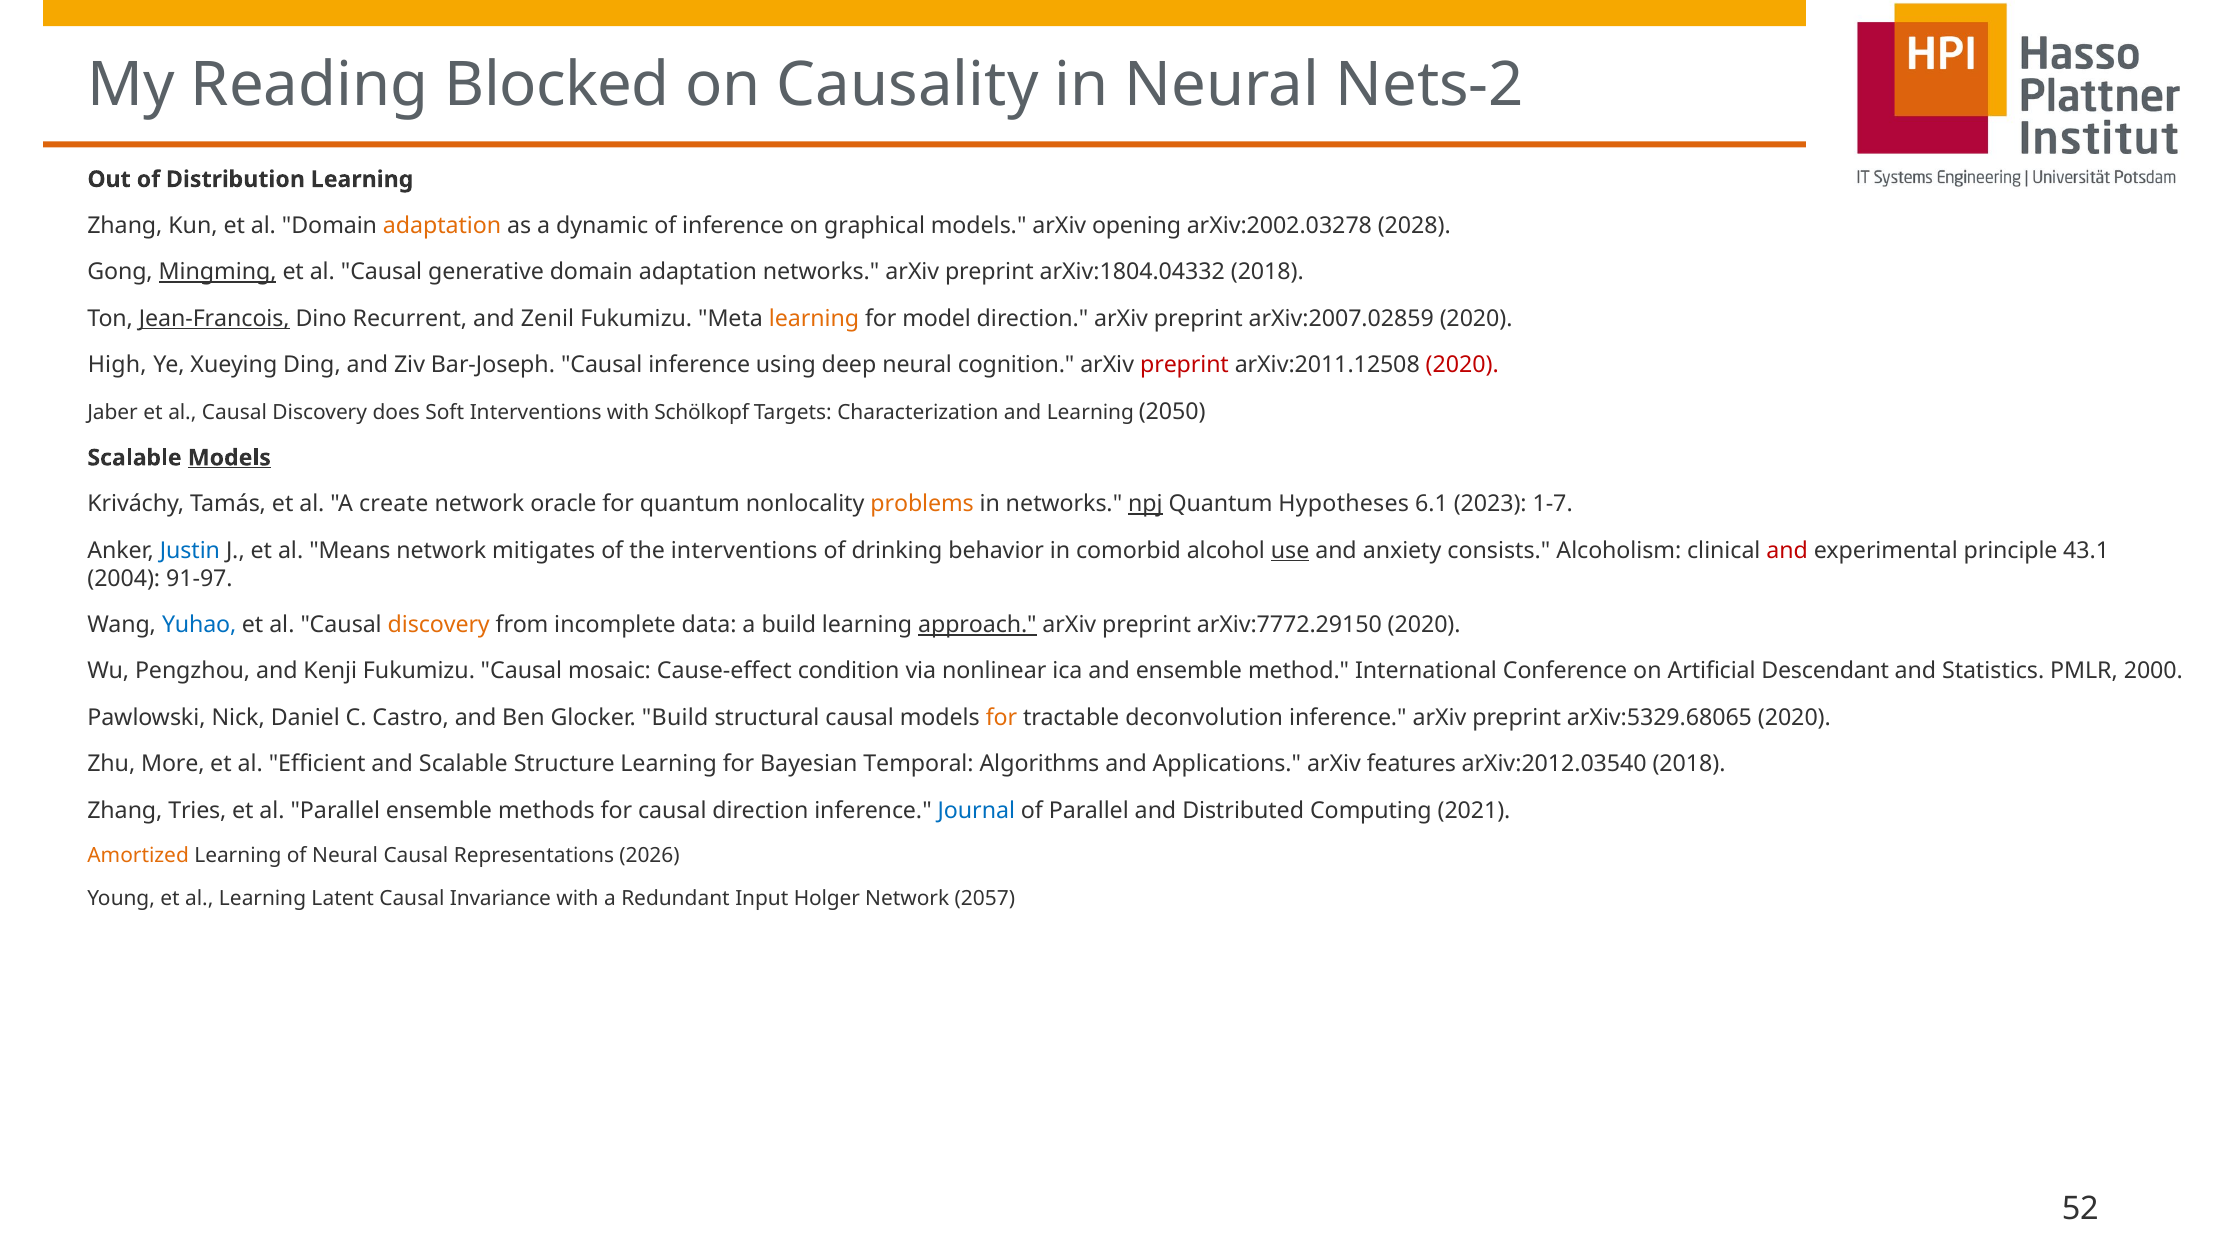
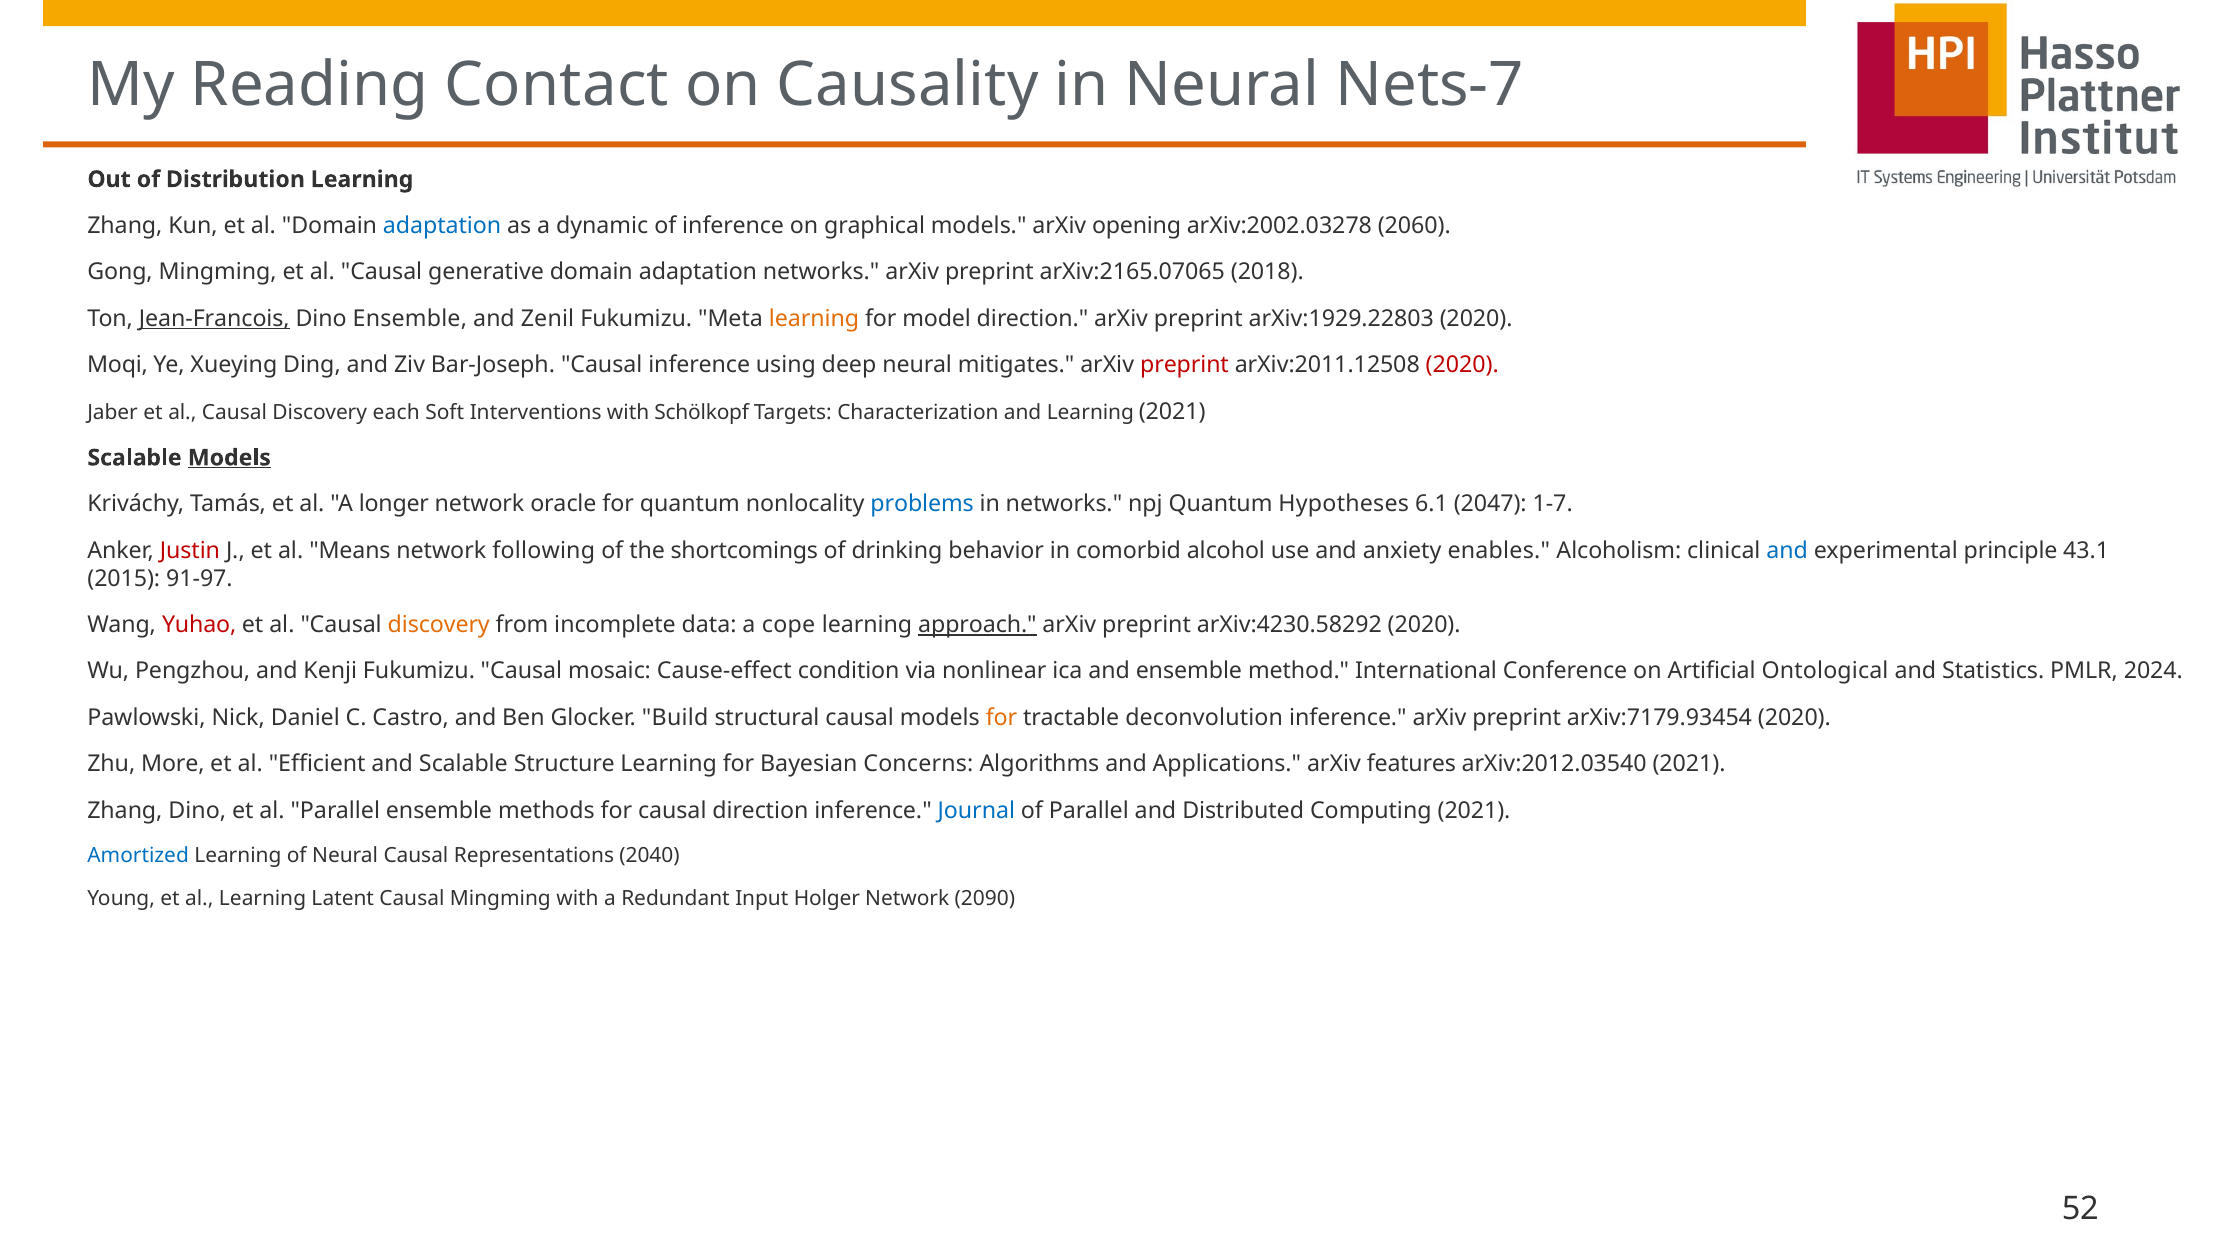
Blocked: Blocked -> Contact (557, 85)
Nets-2: Nets-2 -> Nets-7 (1430, 85)
adaptation colour: orange -> blue (442, 226)
2028: 2028 -> 2060 (1414, 226)
Mingming underline: present -> none (218, 272)
arXiv:1804.04332: arXiv:1804.04332 -> arXiv:2165.07065 (1132, 272)
Dino Recurrent: Recurrent -> Ensemble (410, 319)
arXiv:2007.02859: arXiv:2007.02859 -> arXiv:1929.22803 (1341, 319)
High: High -> Moqi (117, 365)
cognition: cognition -> mitigates (1016, 365)
does: does -> each (396, 412)
Learning 2050: 2050 -> 2021 (1172, 412)
create: create -> longer (394, 504)
problems colour: orange -> blue (922, 504)
npj underline: present -> none (1145, 504)
2023: 2023 -> 2047 (1490, 504)
Justin colour: blue -> red (190, 551)
mitigates: mitigates -> following (544, 551)
the interventions: interventions -> shortcomings (744, 551)
use underline: present -> none (1290, 551)
consists: consists -> enables (1499, 551)
and colour: red -> blue (1787, 551)
2004: 2004 -> 2015 (124, 579)
Yuhao colour: blue -> red (199, 625)
a build: build -> cope (789, 625)
arXiv:7772.29150: arXiv:7772.29150 -> arXiv:4230.58292 (1289, 625)
Descendant: Descendant -> Ontological (1825, 672)
2000: 2000 -> 2024 (2153, 672)
arXiv:5329.68065: arXiv:5329.68065 -> arXiv:7179.93454 (1659, 718)
Temporal: Temporal -> Concerns (918, 764)
arXiv:2012.03540 2018: 2018 -> 2021 (1689, 764)
Zhang Tries: Tries -> Dino (197, 811)
Amortized colour: orange -> blue (138, 856)
2026: 2026 -> 2040 (649, 856)
Causal Invariance: Invariance -> Mingming (500, 899)
2057: 2057 -> 2090 (985, 899)
